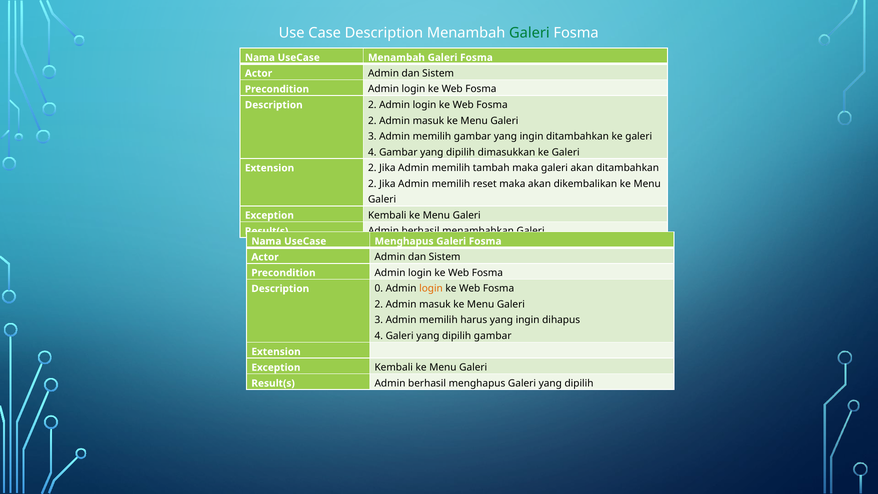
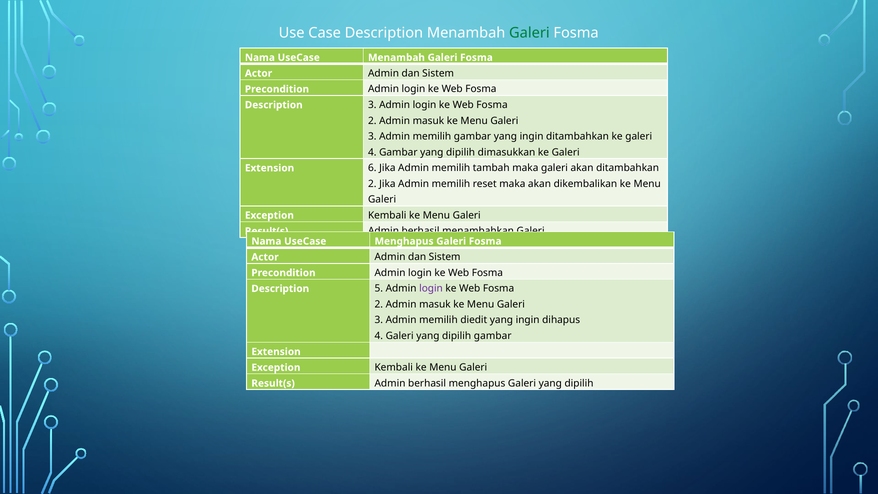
Description 2: 2 -> 3 (372, 105)
Extension 2: 2 -> 6 (372, 168)
0: 0 -> 5 (379, 289)
login colour: orange -> purple (431, 289)
harus: harus -> diedit (474, 320)
